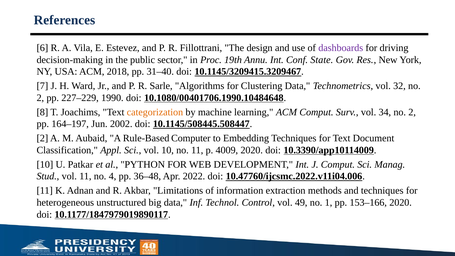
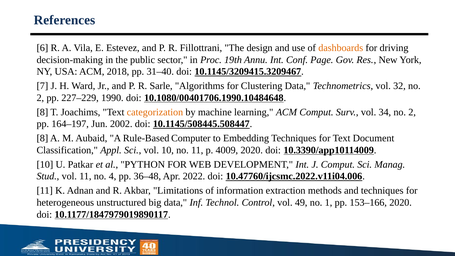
dashboards colour: purple -> orange (341, 48)
State: State -> Page (322, 60)
2: 2 -> 8 (42, 138)
